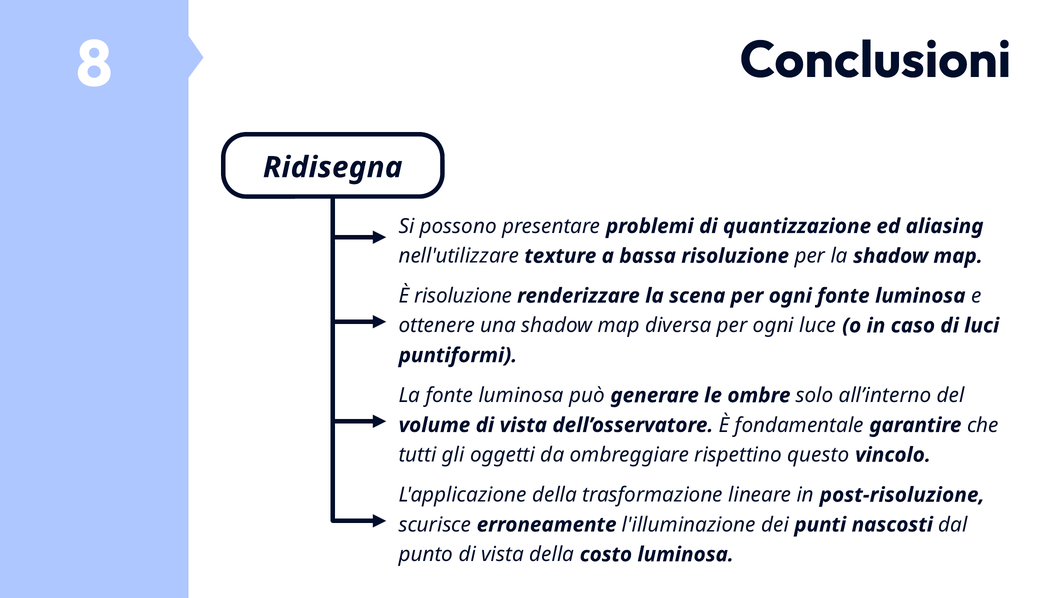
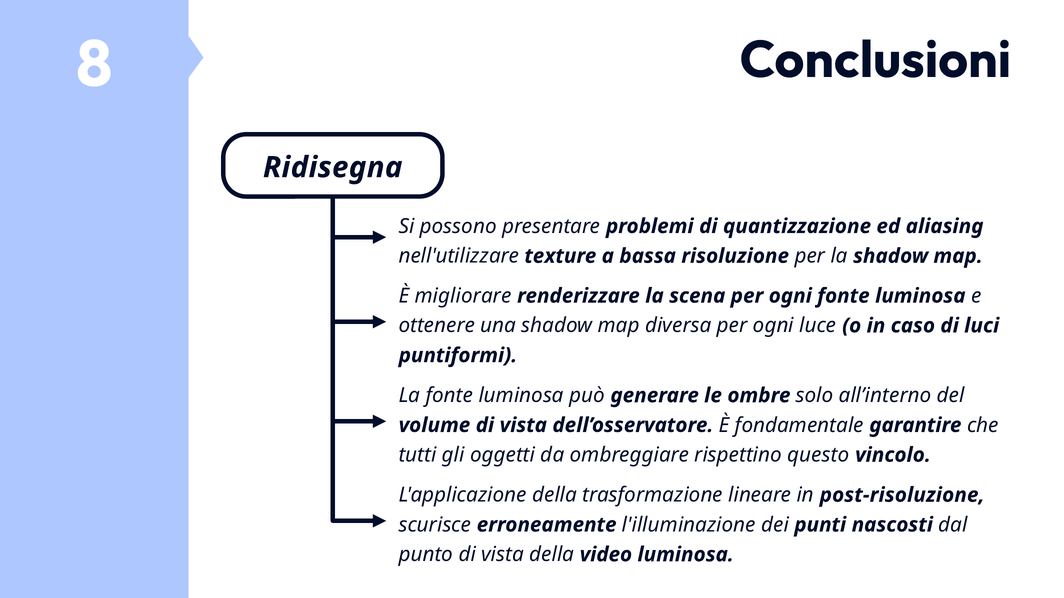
È risoluzione: risoluzione -> migliorare (463, 296)
costo: costo -> video (606, 555)
